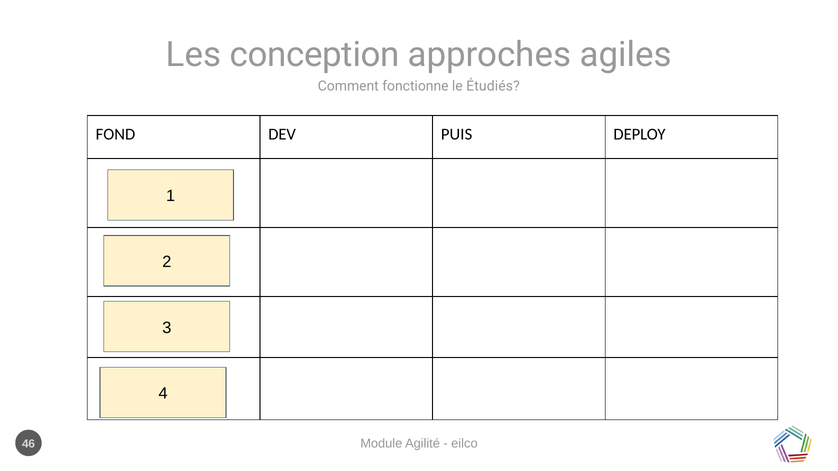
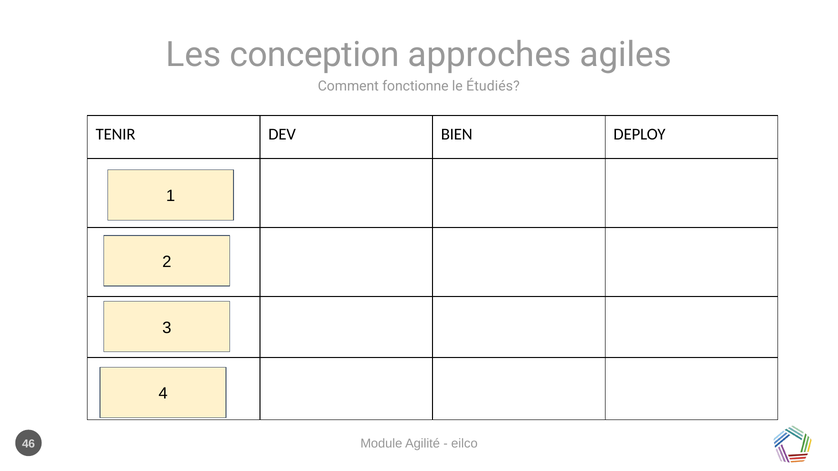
FOND: FOND -> TENIR (116, 134)
PUIS: PUIS -> BIEN (457, 134)
